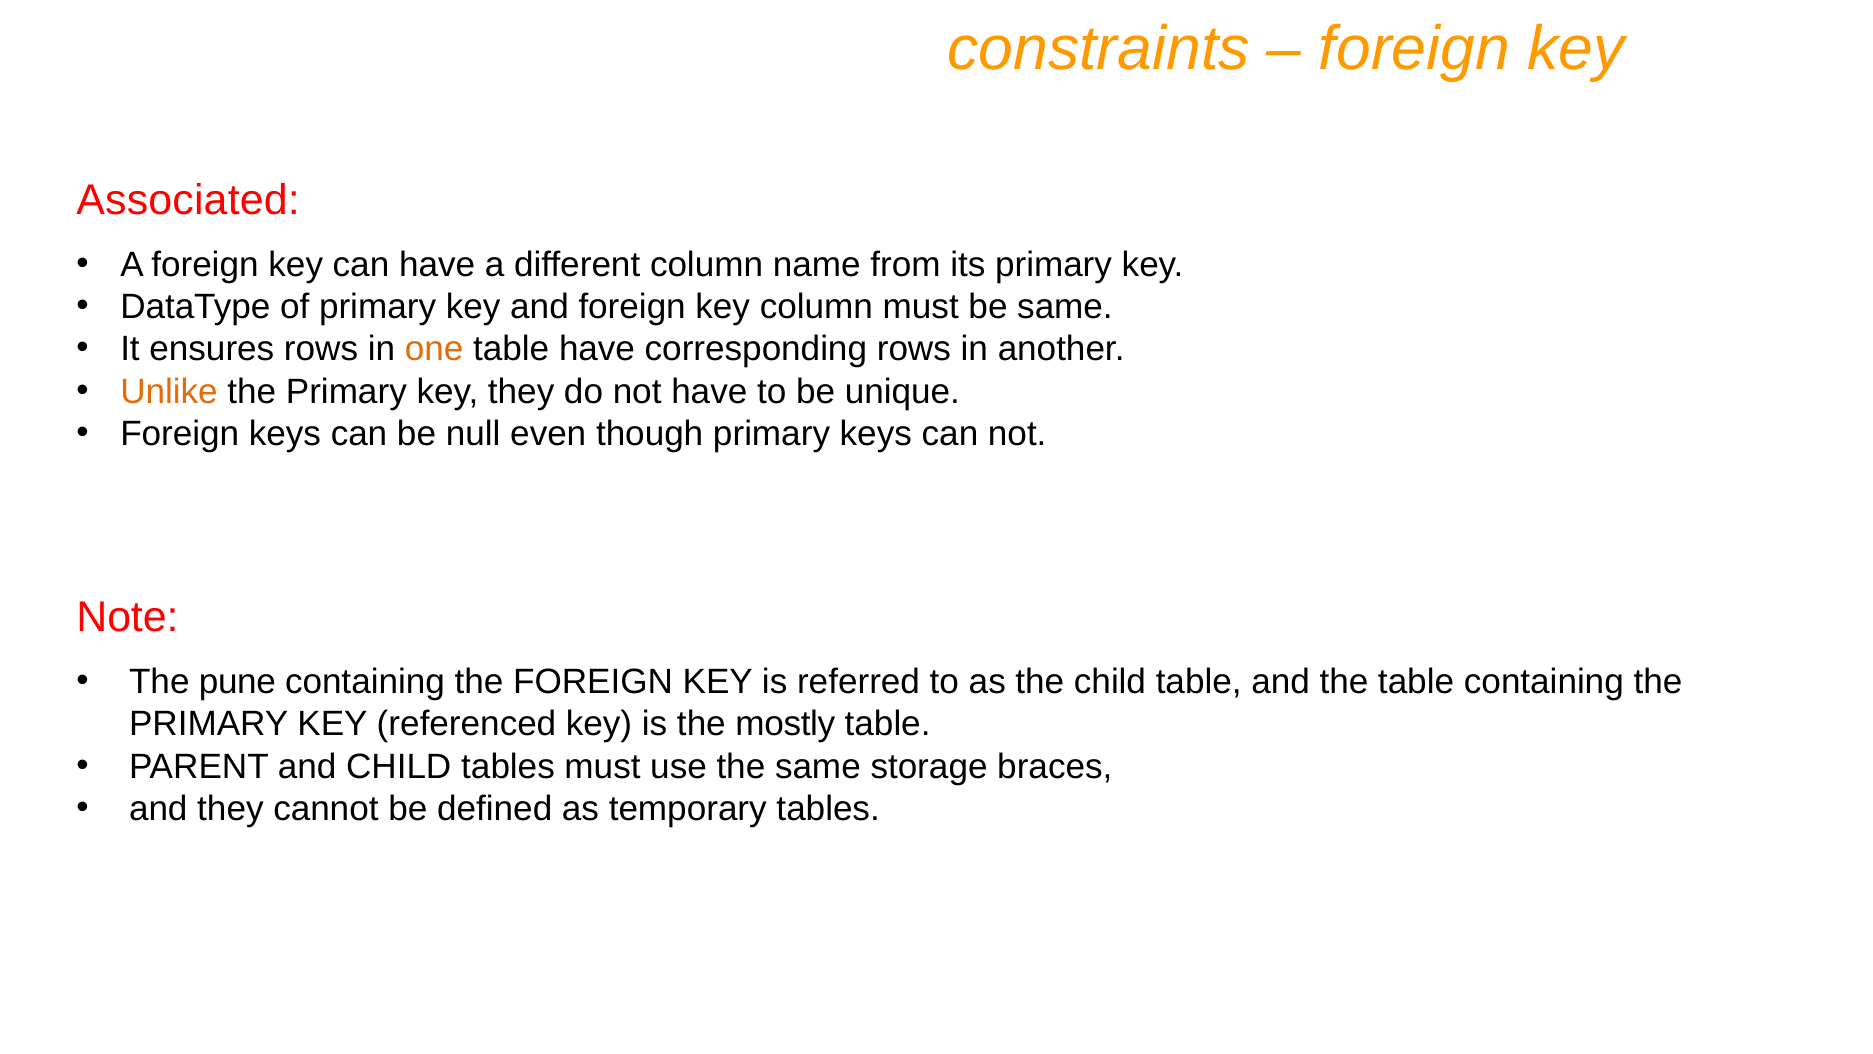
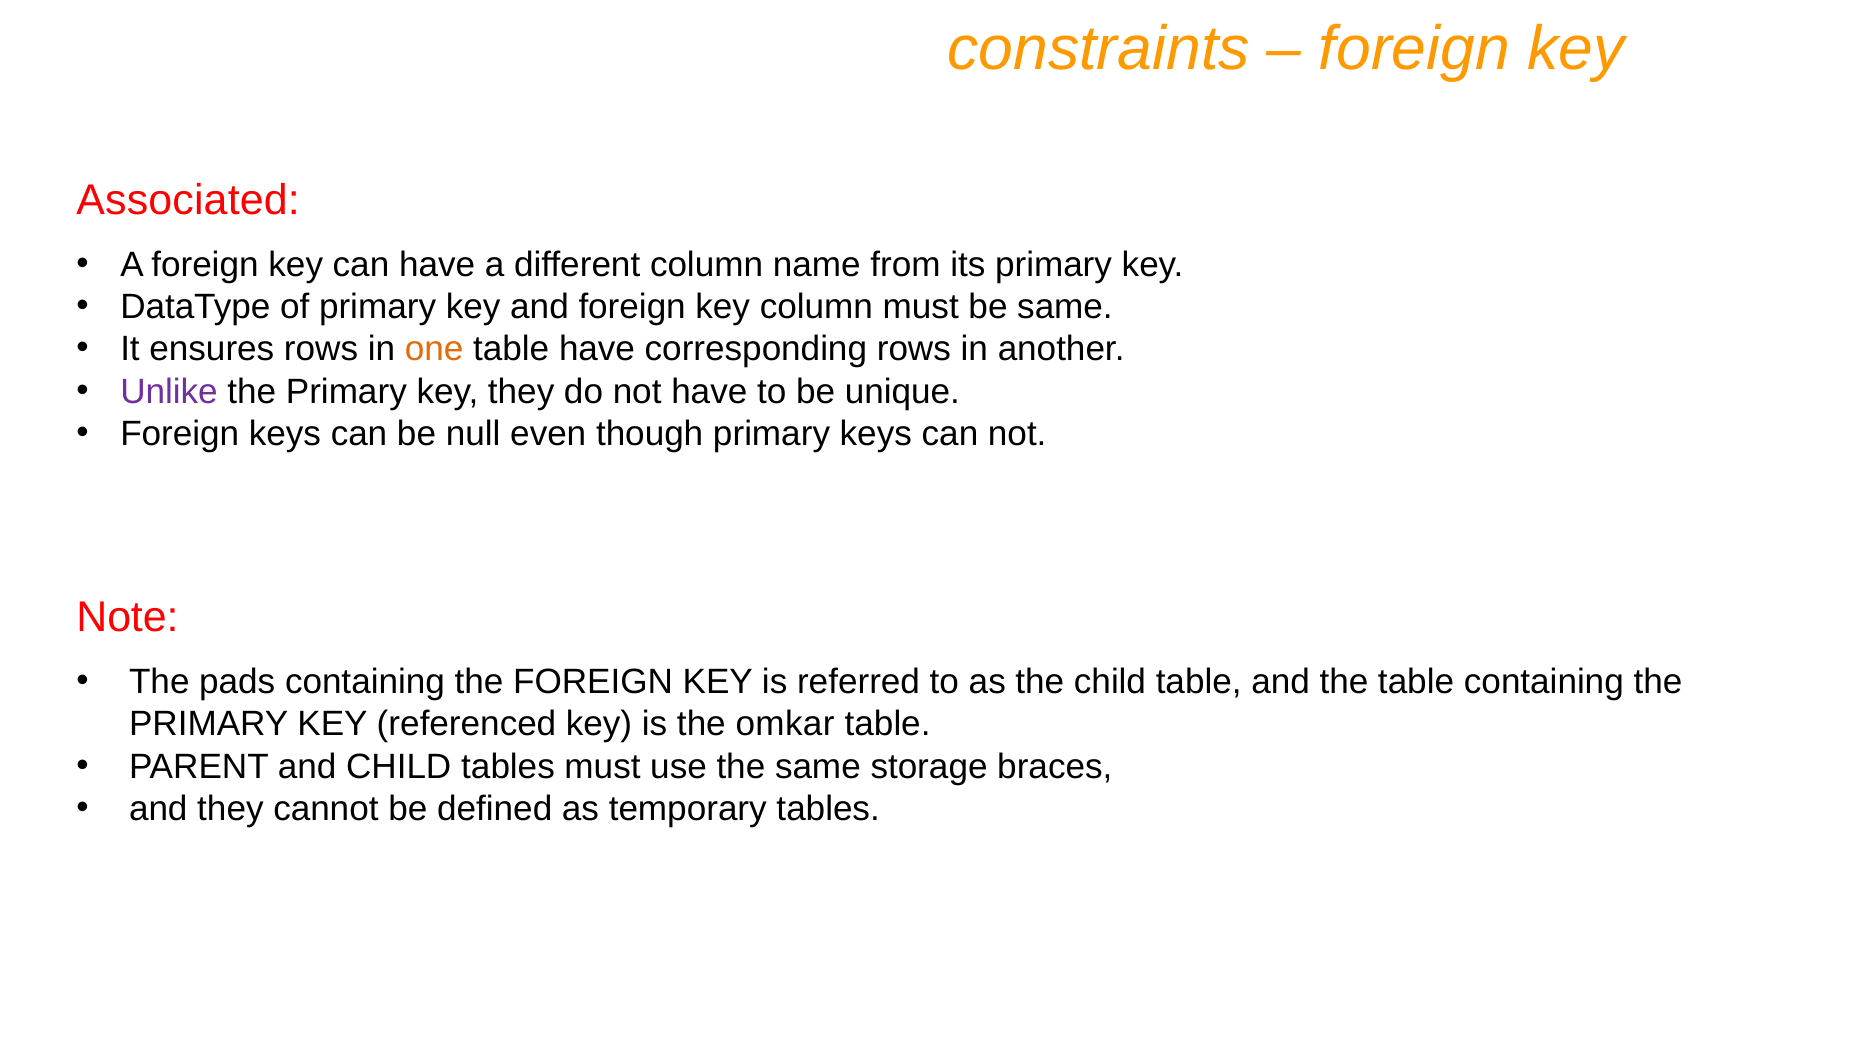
Unlike colour: orange -> purple (169, 391)
pune: pune -> pads (237, 682)
mostly: mostly -> omkar (785, 724)
